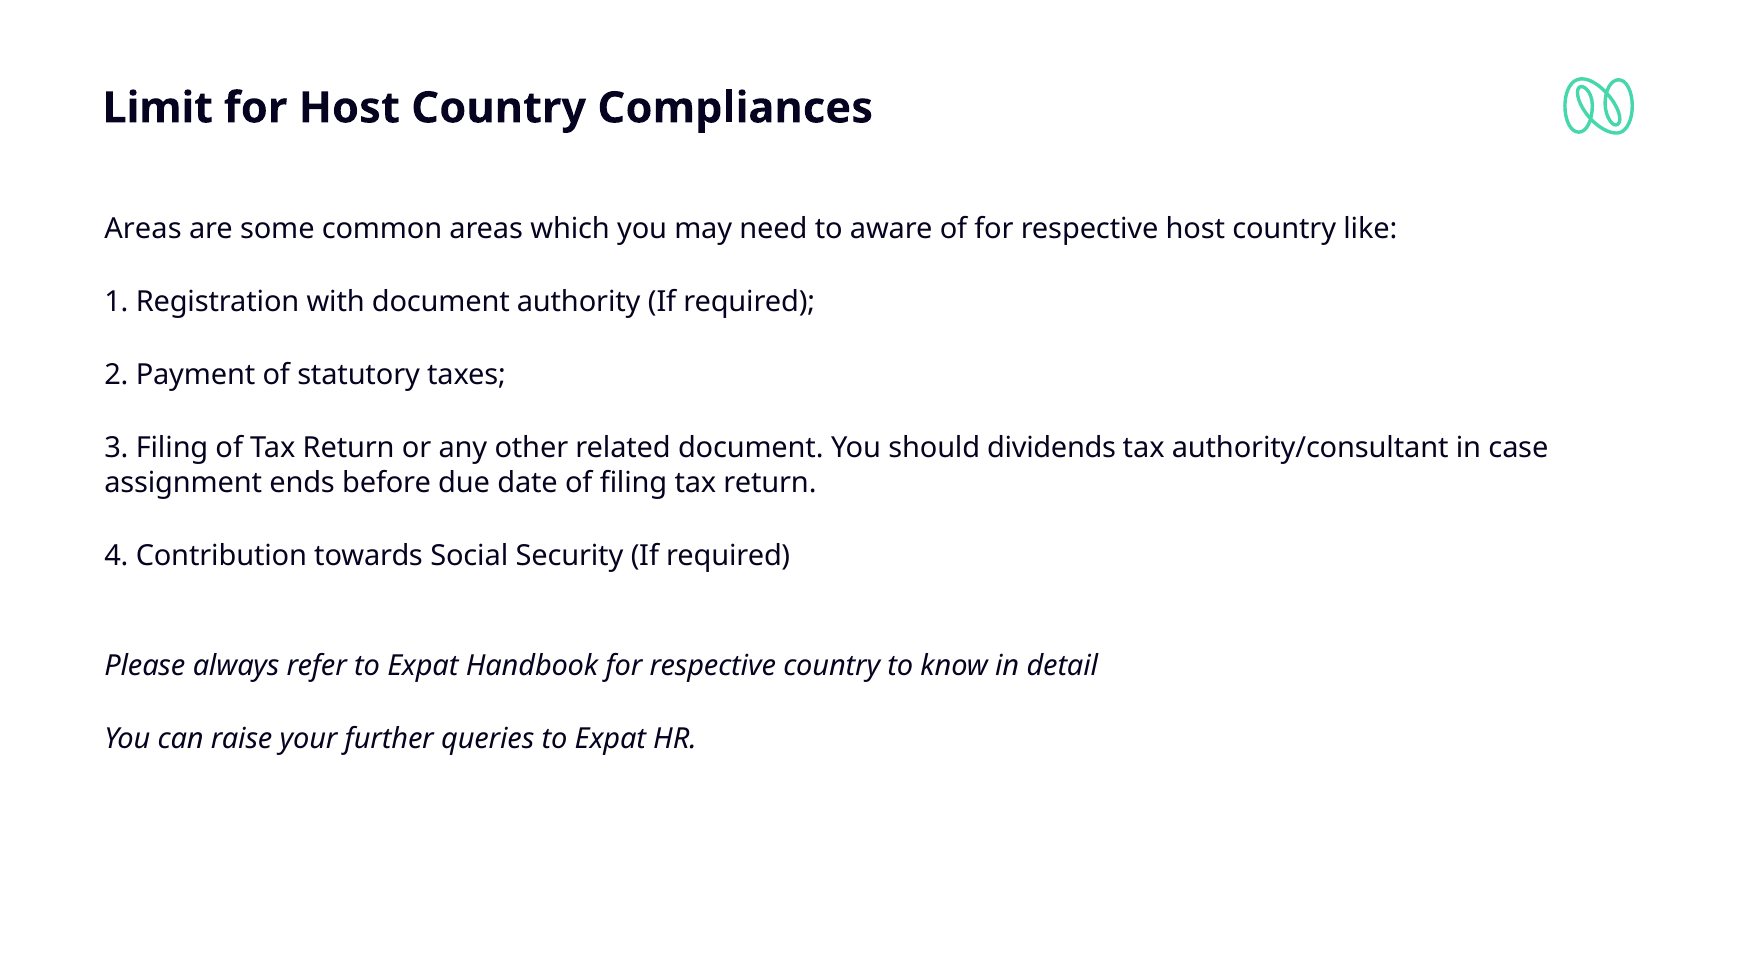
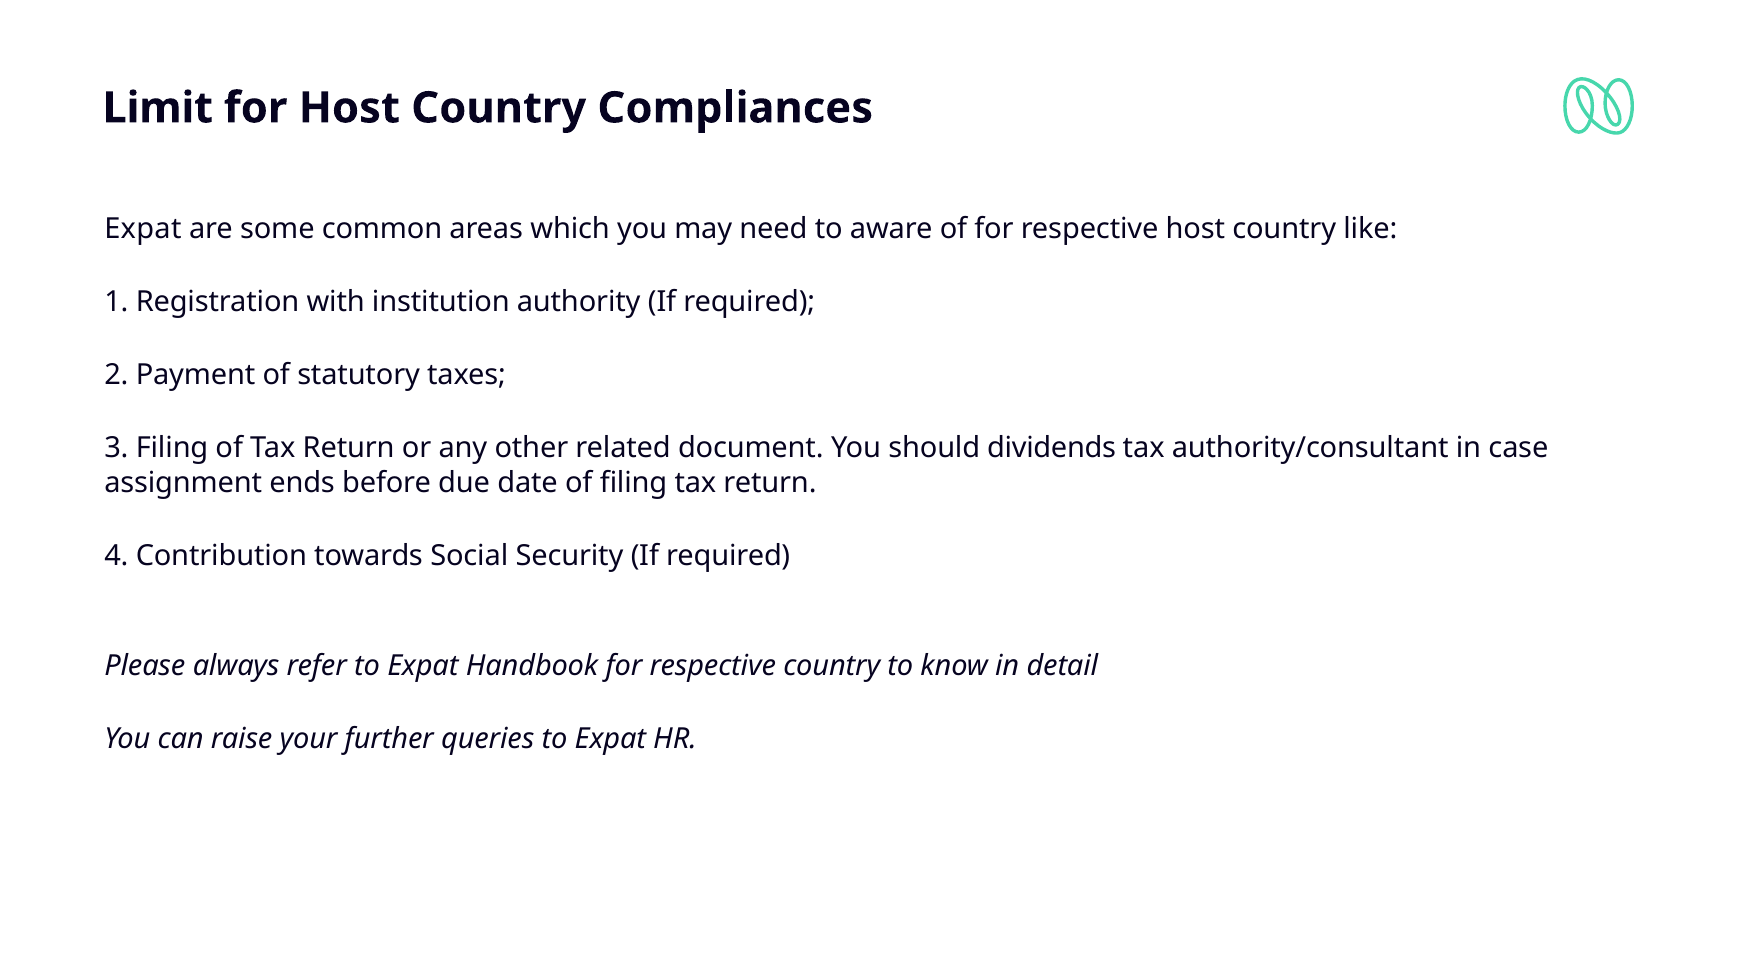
Areas: Areas -> Expat (143, 229)
with document: document -> institution (441, 302)
